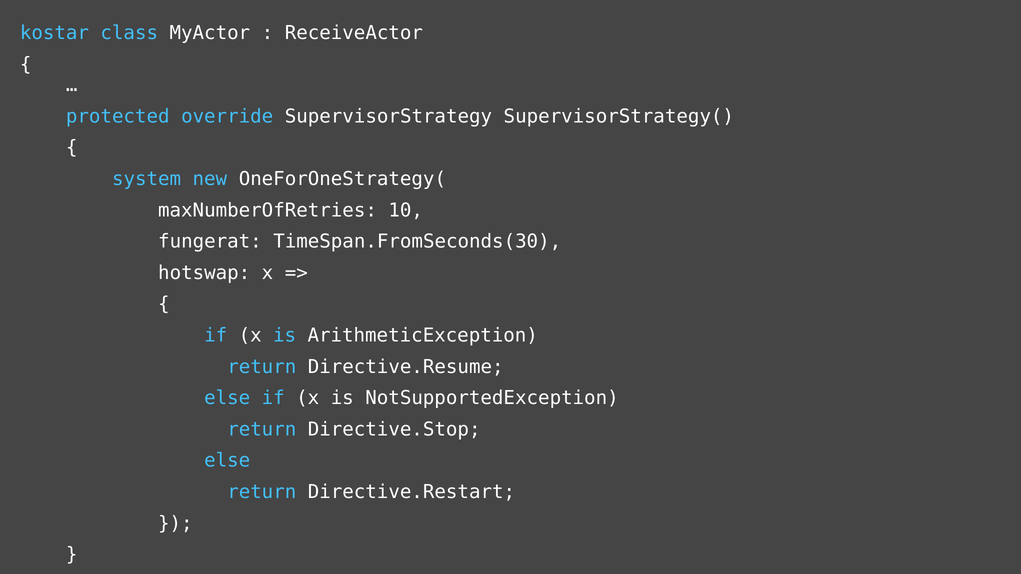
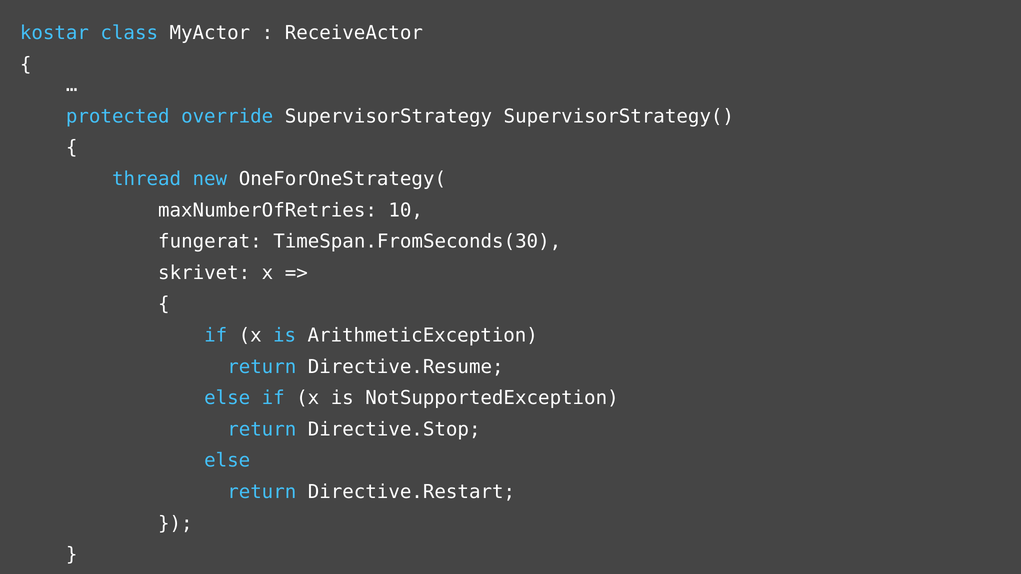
system: system -> thread (147, 179)
hotswap: hotswap -> skrivet (204, 273)
